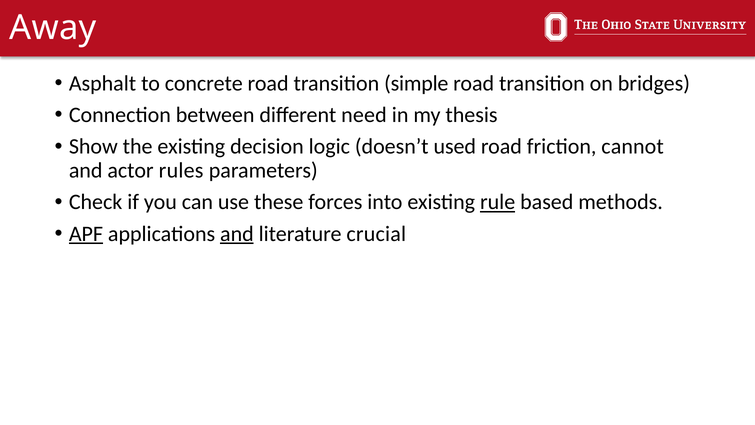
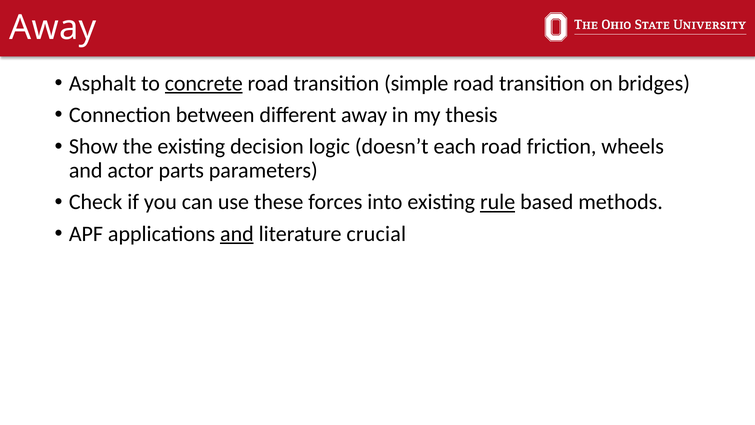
concrete underline: none -> present (204, 83)
different need: need -> away (364, 115)
used: used -> each (455, 147)
cannot: cannot -> wheels (633, 147)
rules: rules -> parts (181, 170)
APF underline: present -> none (86, 234)
